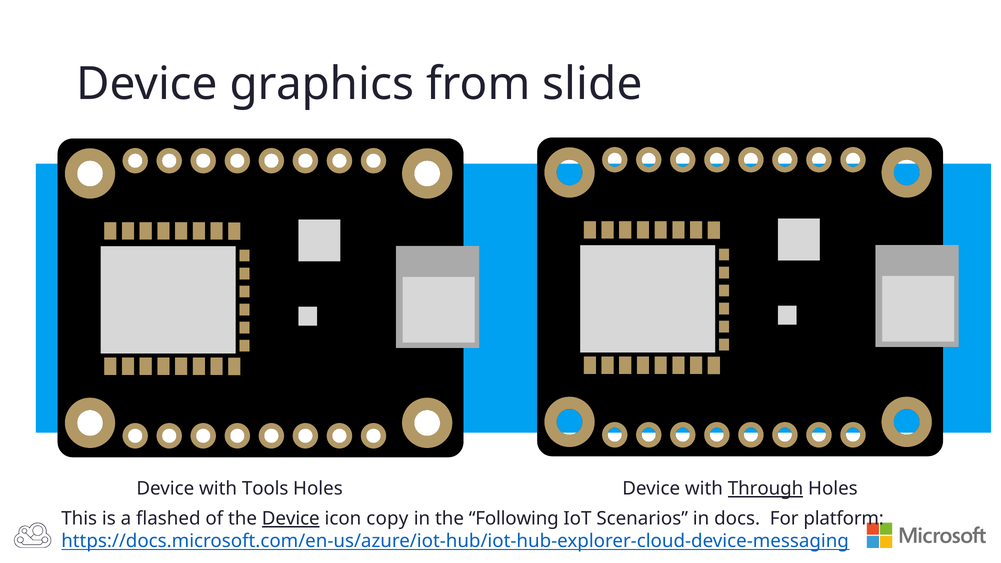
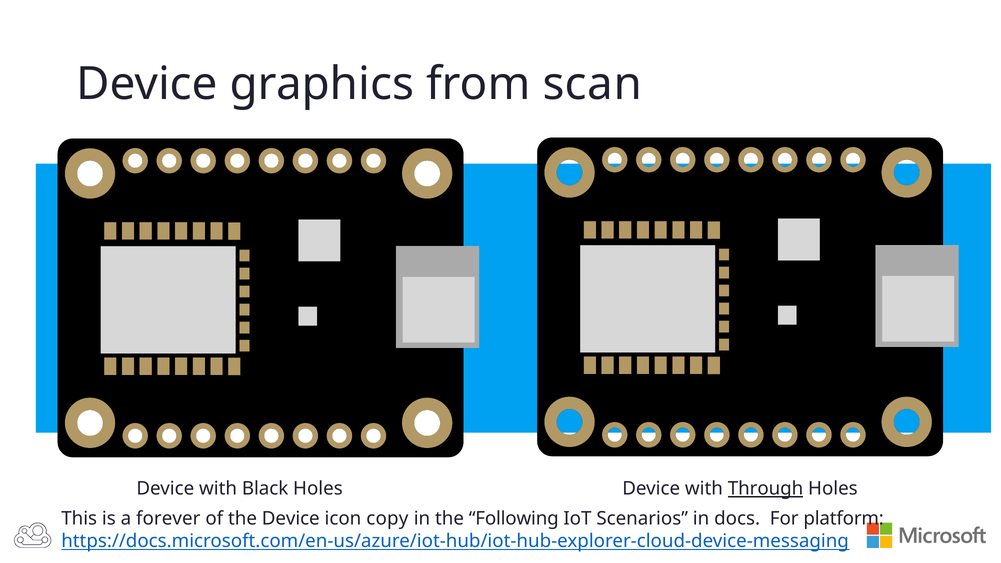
slide: slide -> scan (592, 84)
Tools: Tools -> Black (265, 489)
flashed: flashed -> forever (168, 519)
Device underline: present -> none (291, 519)
